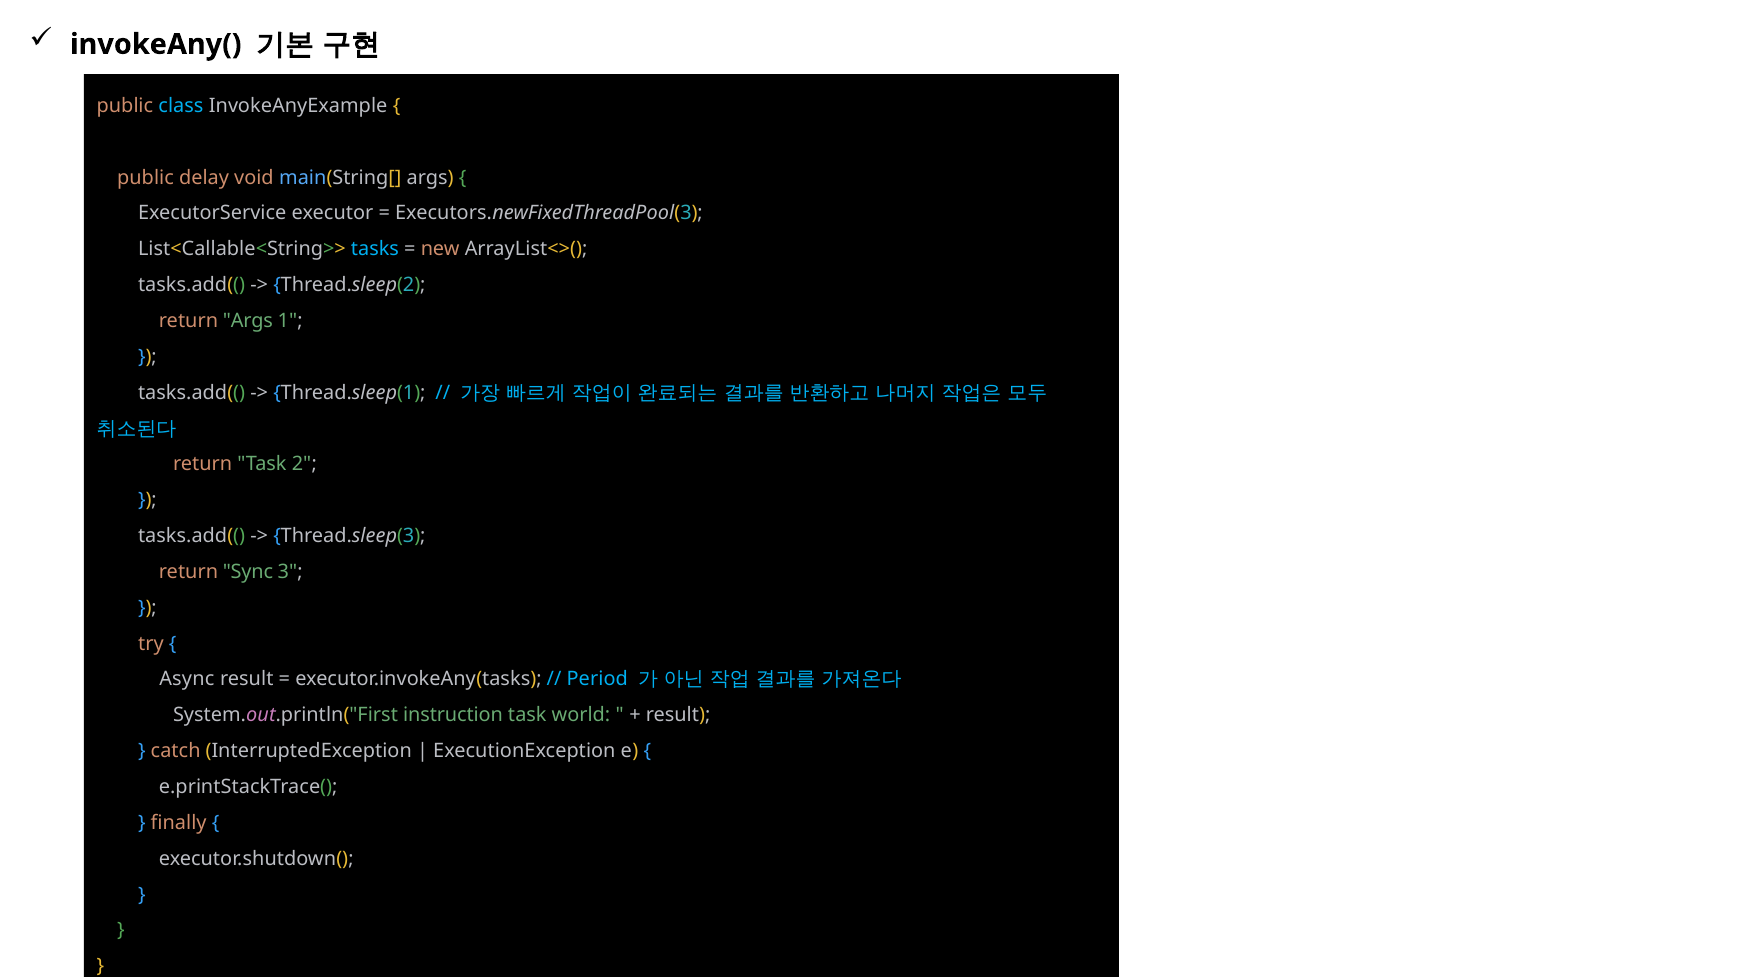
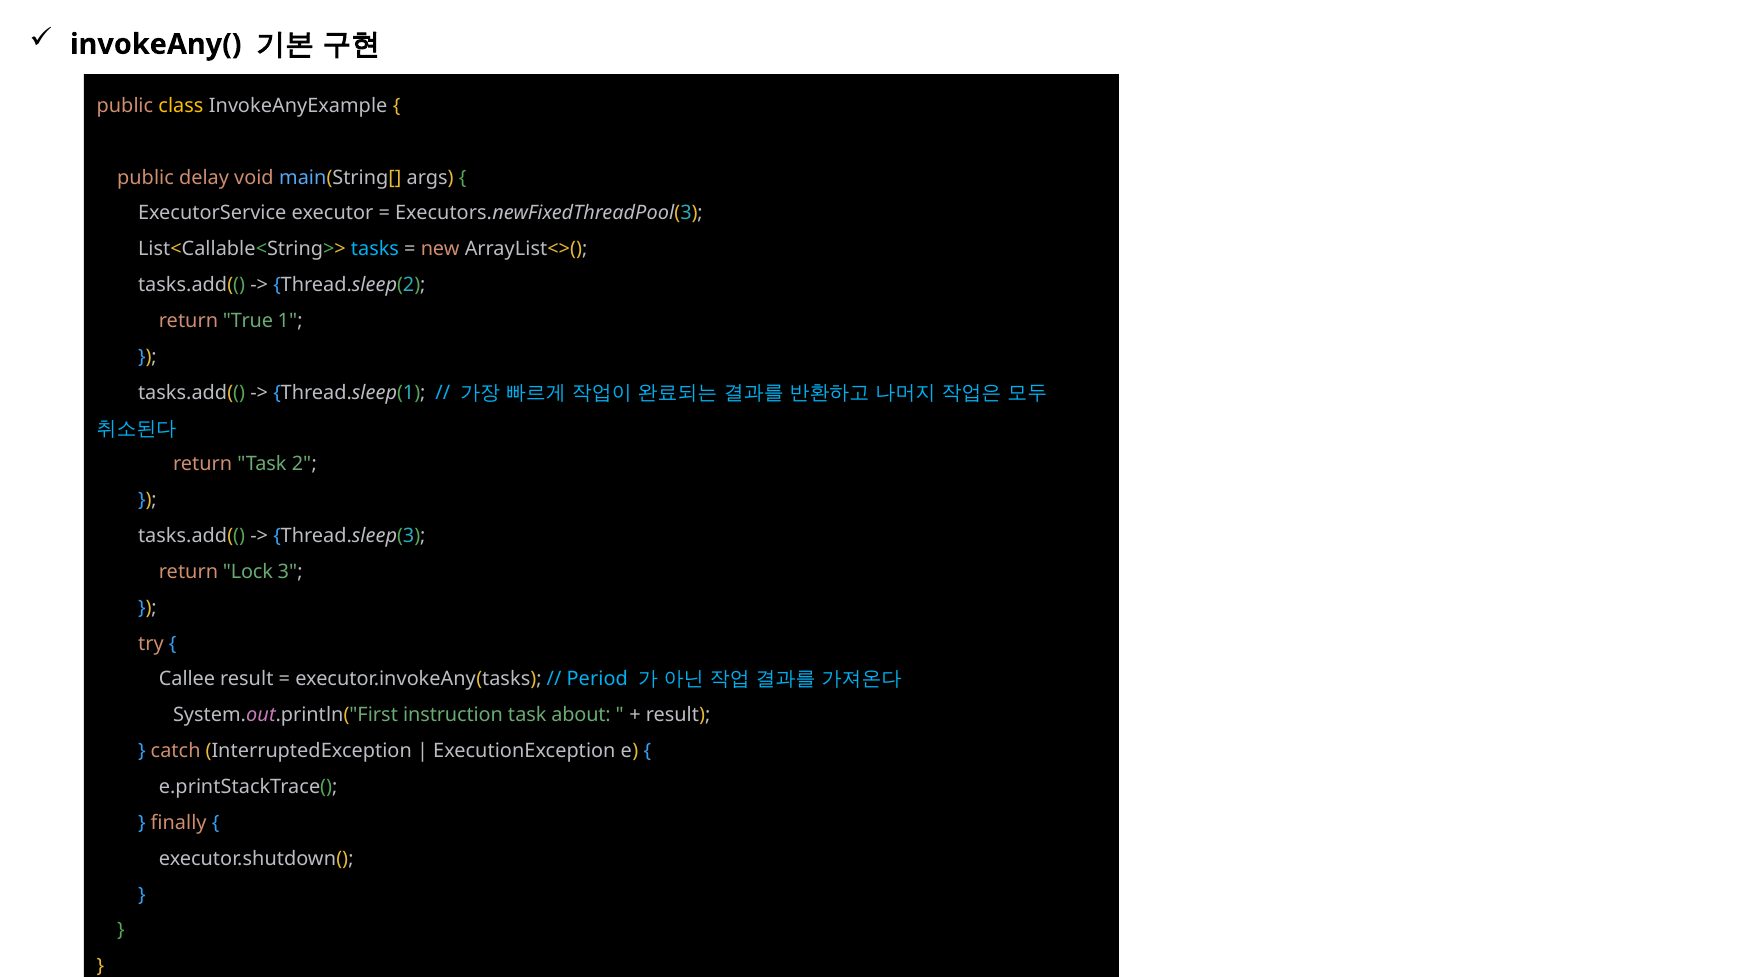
class colour: light blue -> yellow (181, 106)
return Args: Args -> True (248, 321)
Sync: Sync -> Lock (248, 572)
Async: Async -> Callee (187, 679)
world: world -> about (581, 715)
